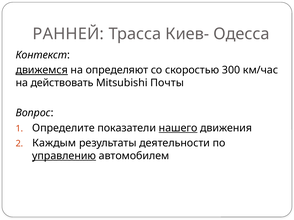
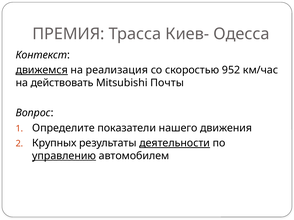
РАННЕЙ: РАННЕЙ -> ПРЕМИЯ (68, 34)
определяют: определяют -> реализация (117, 70)
300: 300 -> 952 (231, 70)
нашего underline: present -> none (178, 128)
Каждым: Каждым -> Крупных (54, 143)
деятельности underline: none -> present (175, 143)
